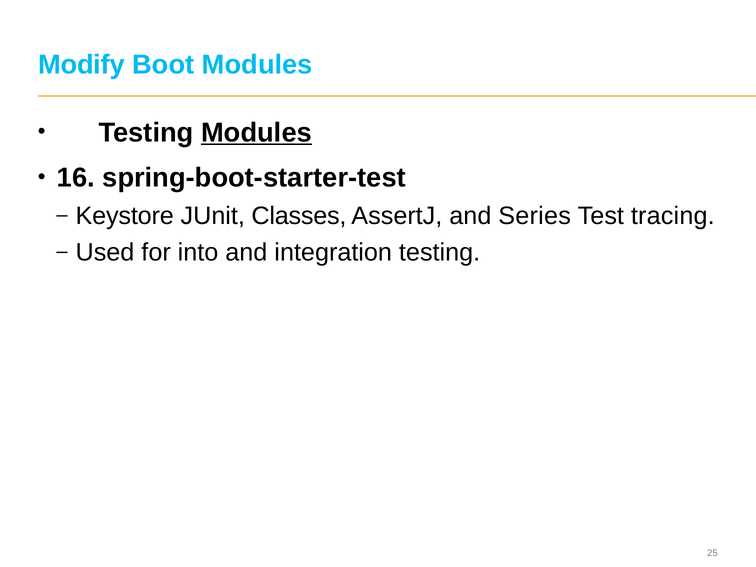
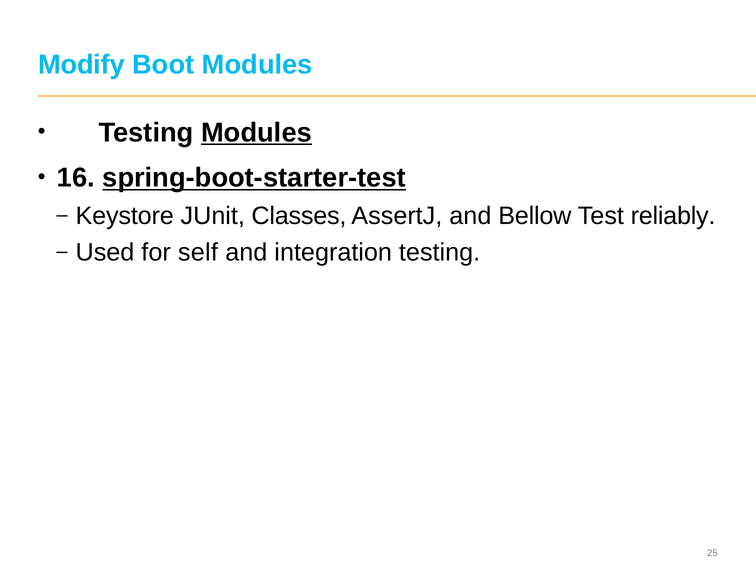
spring-boot-starter-test underline: none -> present (254, 178)
Series: Series -> Bellow (535, 216)
tracing: tracing -> reliably (673, 216)
into: into -> self (198, 253)
